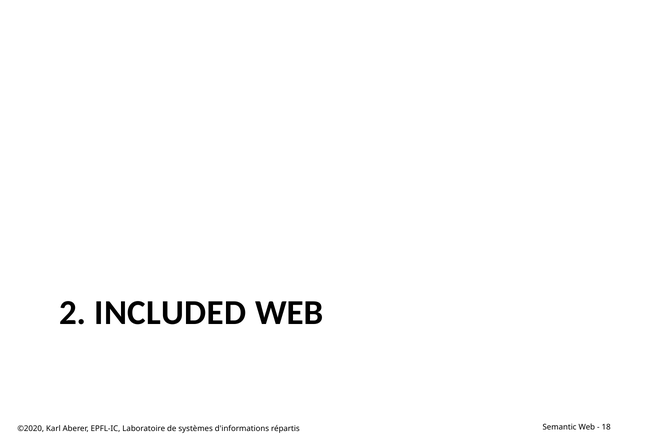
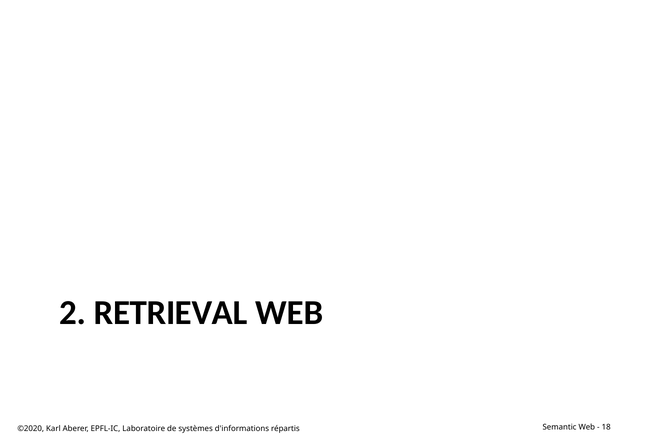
INCLUDED: INCLUDED -> RETRIEVAL (171, 312)
